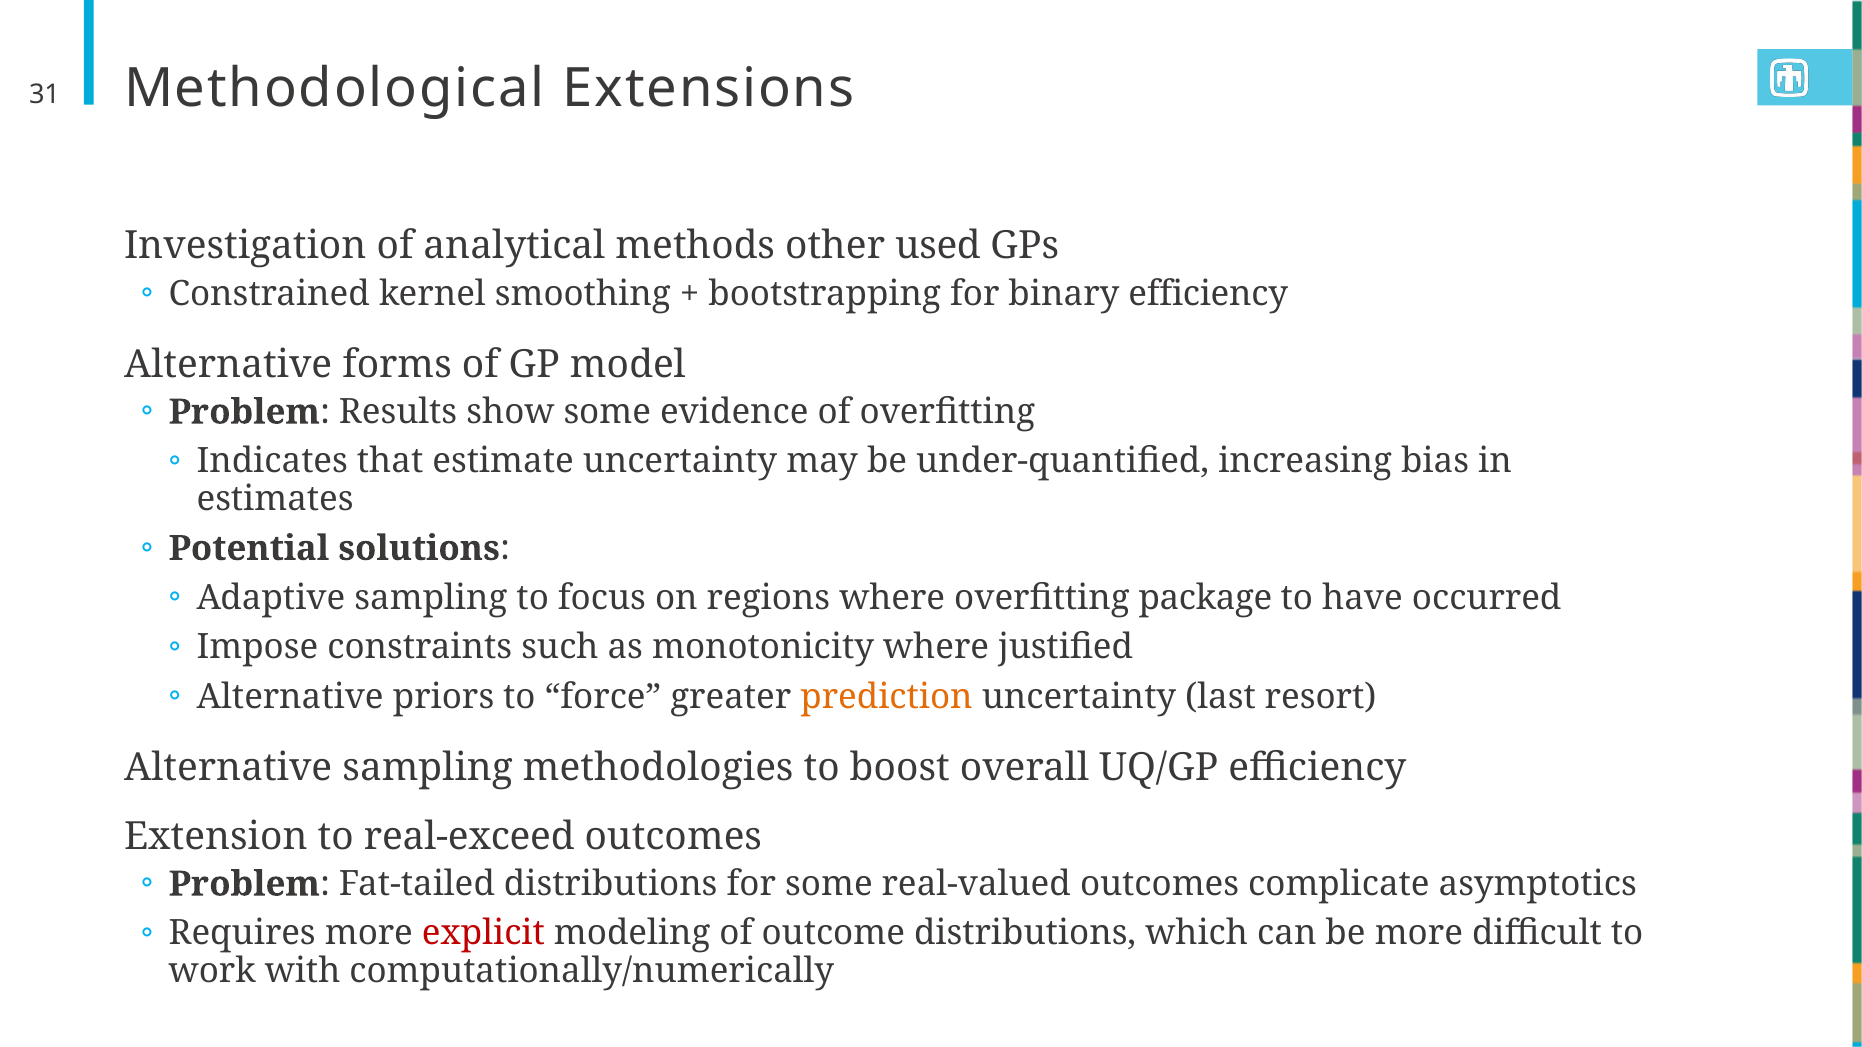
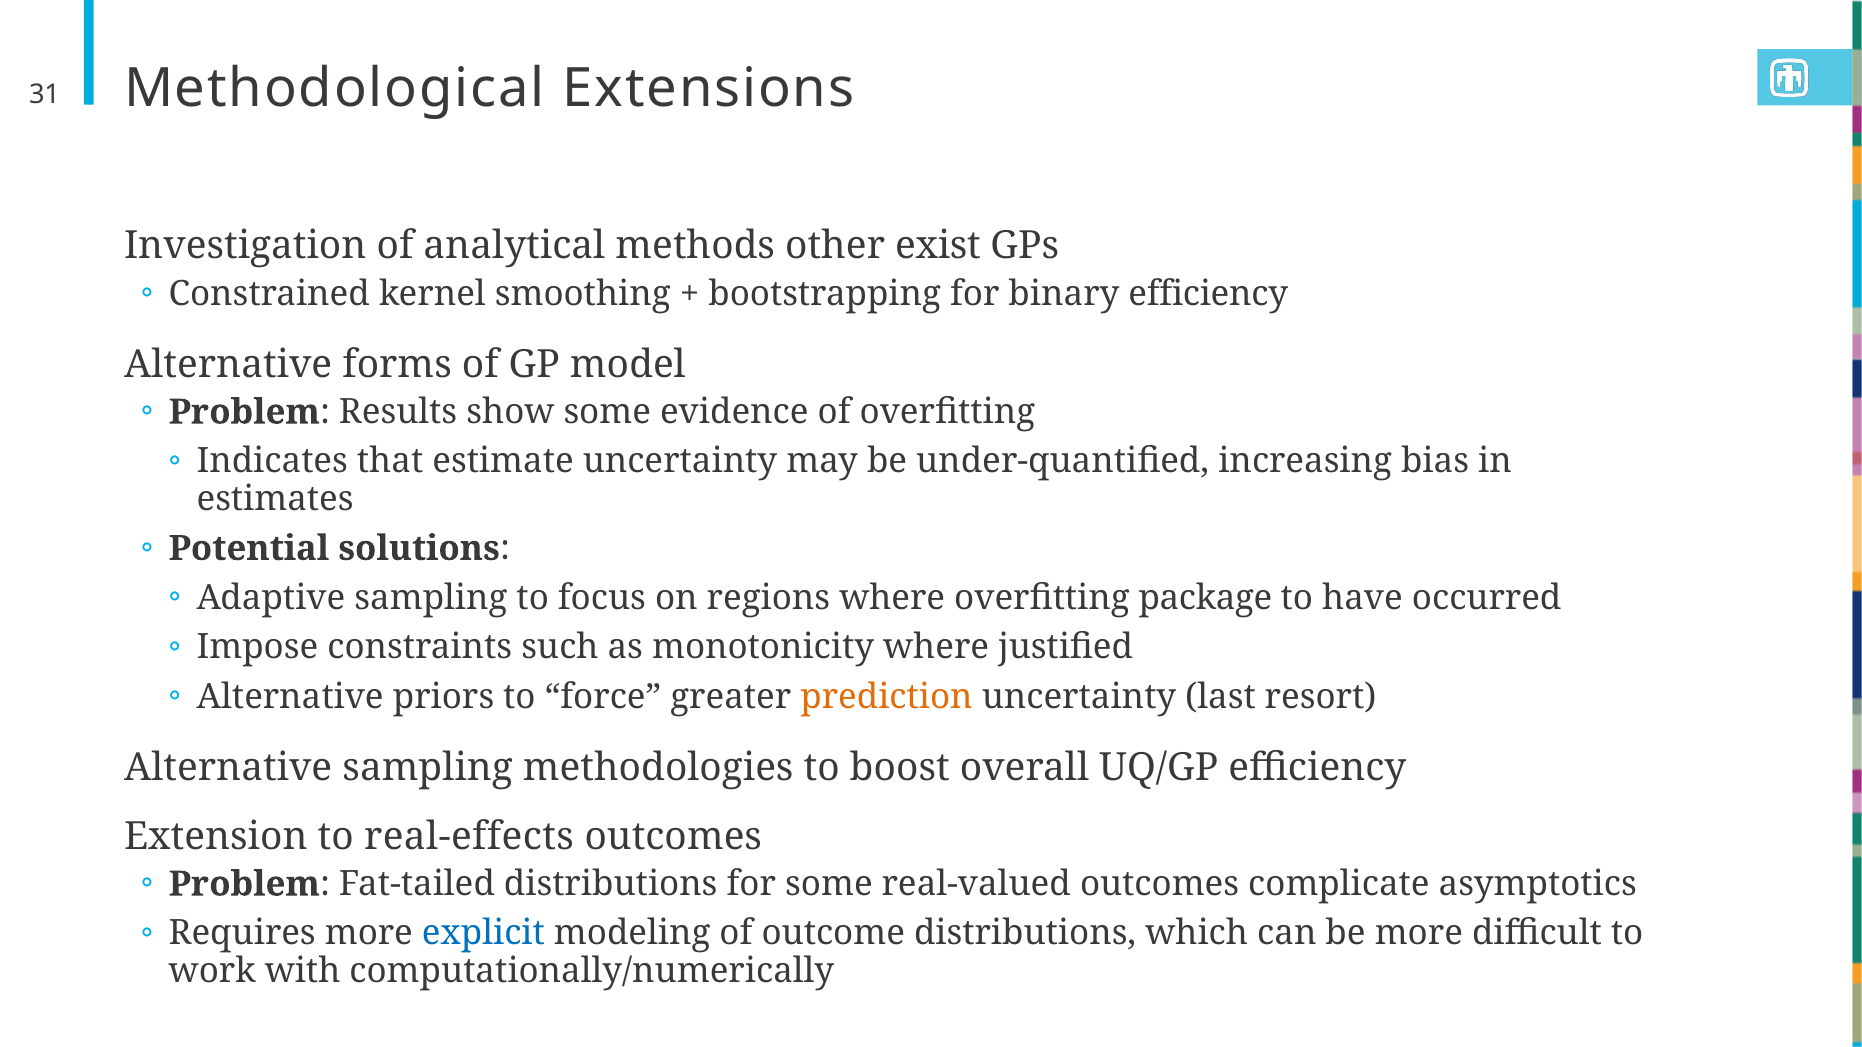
used: used -> exist (938, 246)
real-exceed: real-exceed -> real-effects (469, 837)
explicit colour: red -> blue (483, 934)
